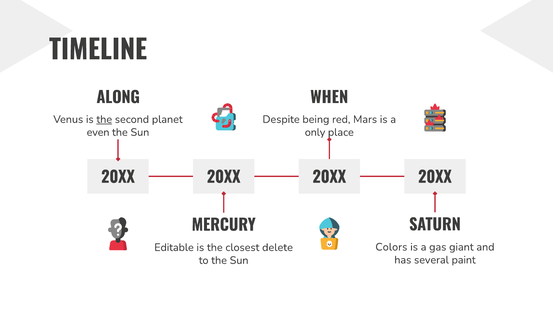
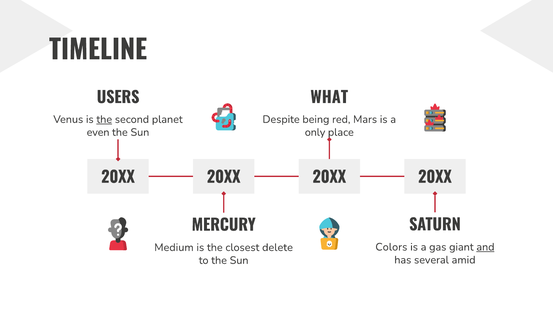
ALONG: ALONG -> USERS (118, 98)
WHEN: WHEN -> WHAT (329, 98)
and underline: none -> present (485, 247)
Editable: Editable -> Medium (174, 247)
paint: paint -> amid (464, 260)
